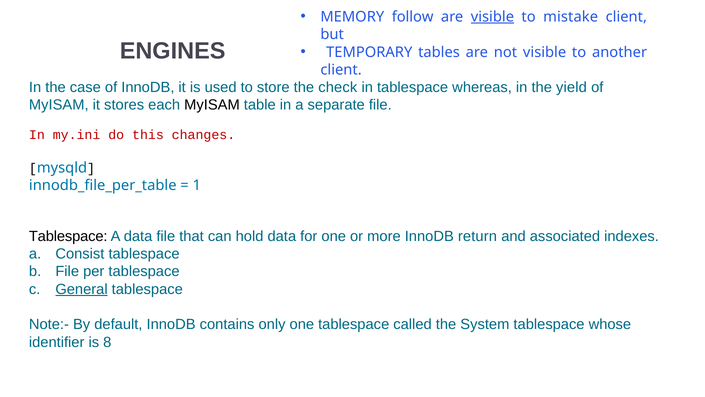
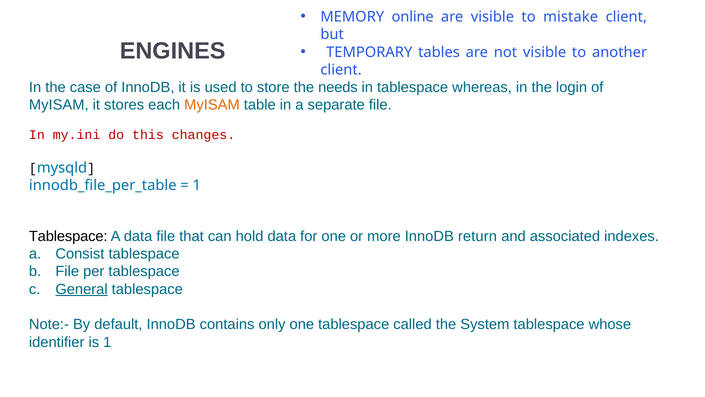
follow: follow -> online (413, 17)
visible underline: present -> none (492, 17)
check: check -> needs (338, 87)
yield: yield -> login (572, 87)
MyISAM colour: black -> orange (212, 105)
is 8: 8 -> 1 (107, 342)
